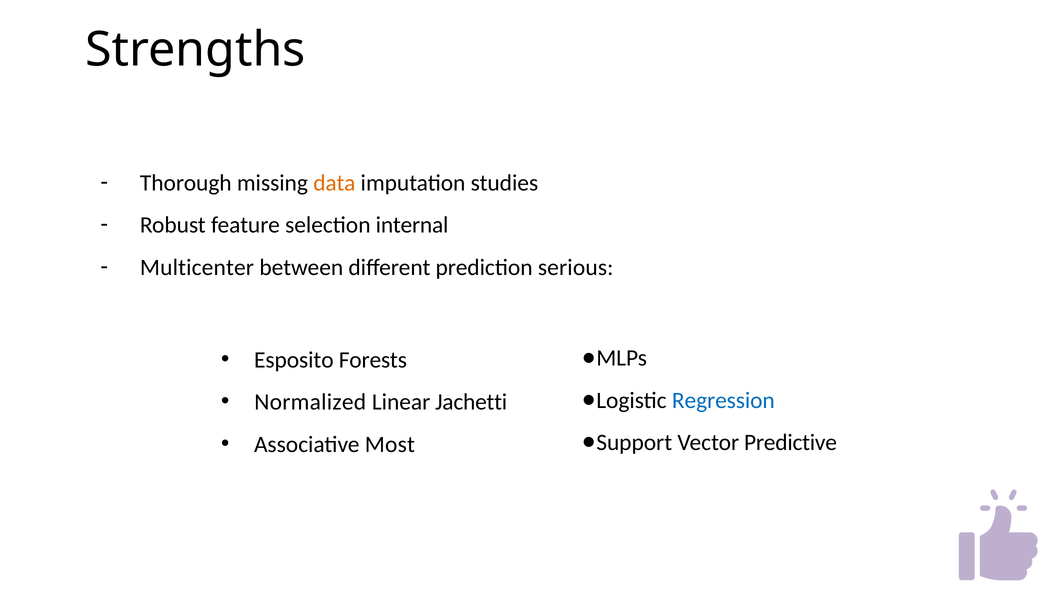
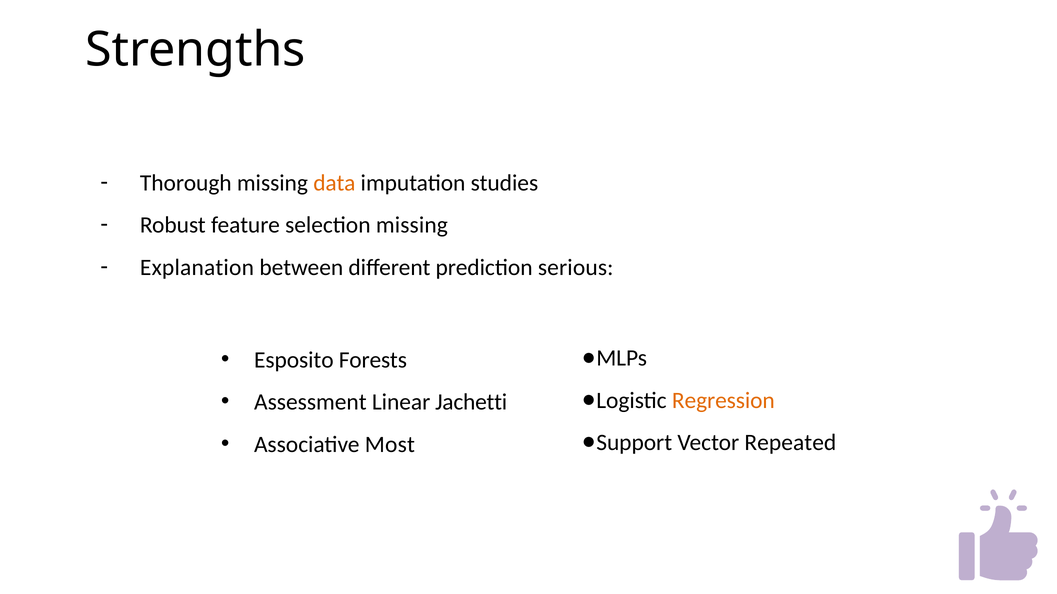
selection internal: internal -> missing (412, 225)
Multicenter: Multicenter -> Explanation (197, 268)
Regression colour: blue -> orange (723, 401)
Normalized: Normalized -> Assessment (310, 402)
Predictive: Predictive -> Repeated (790, 443)
